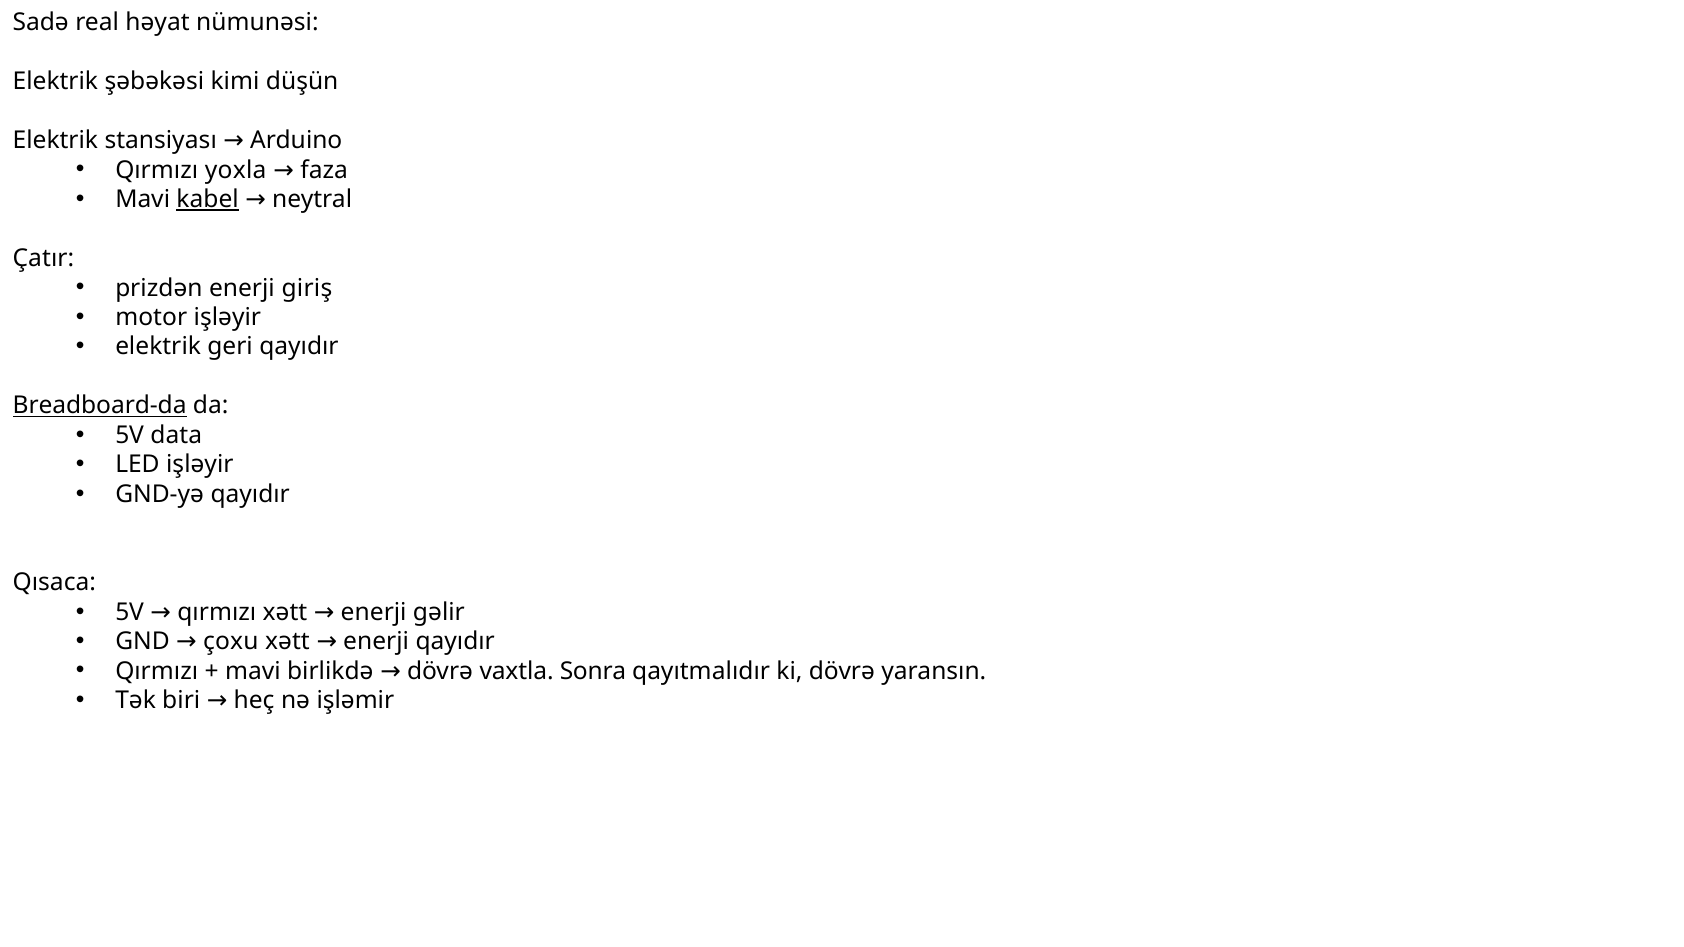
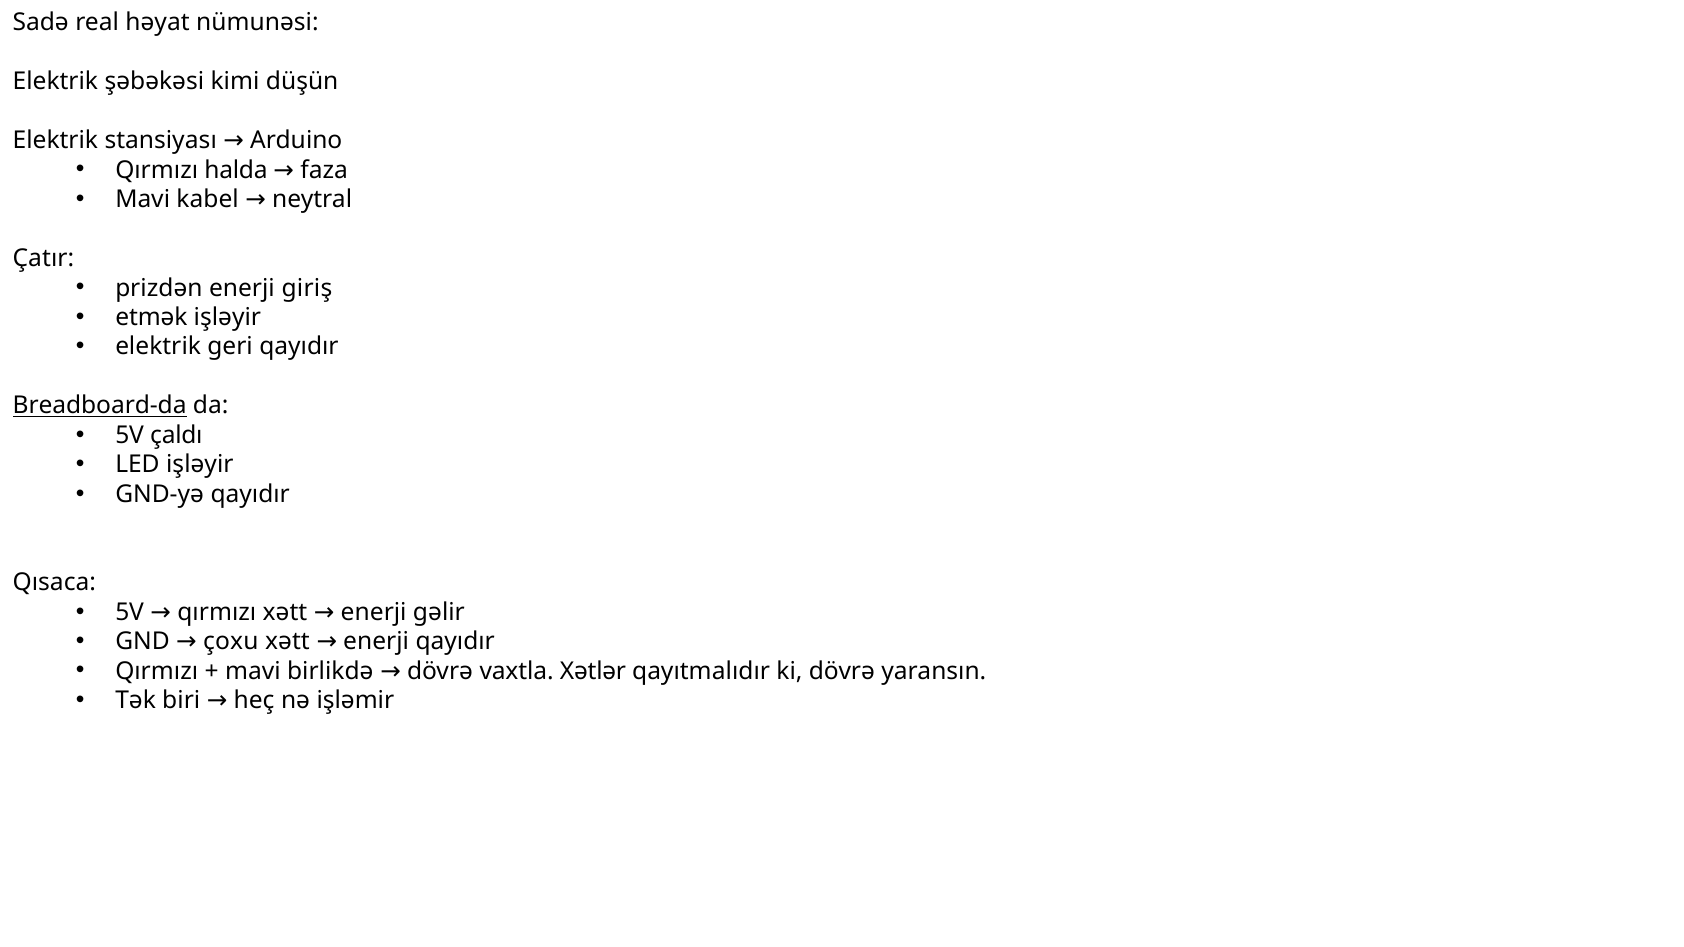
yoxla: yoxla -> halda (236, 170)
kabel underline: present -> none (208, 200)
motor: motor -> etmək (151, 317)
data: data -> çaldı (176, 435)
Sonra: Sonra -> Xətlər (593, 671)
